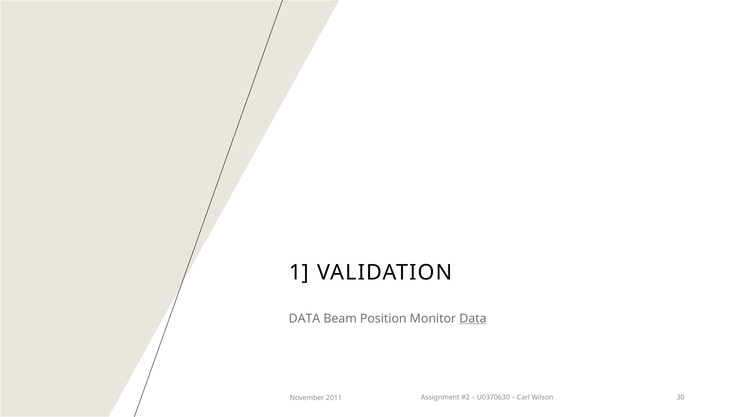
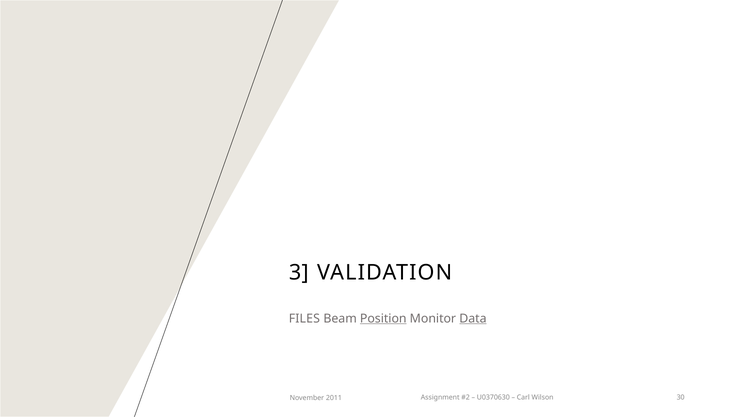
1: 1 -> 3 (299, 272)
DATA: DATA -> FILES (304, 318)
Position underline: none -> present (383, 318)
